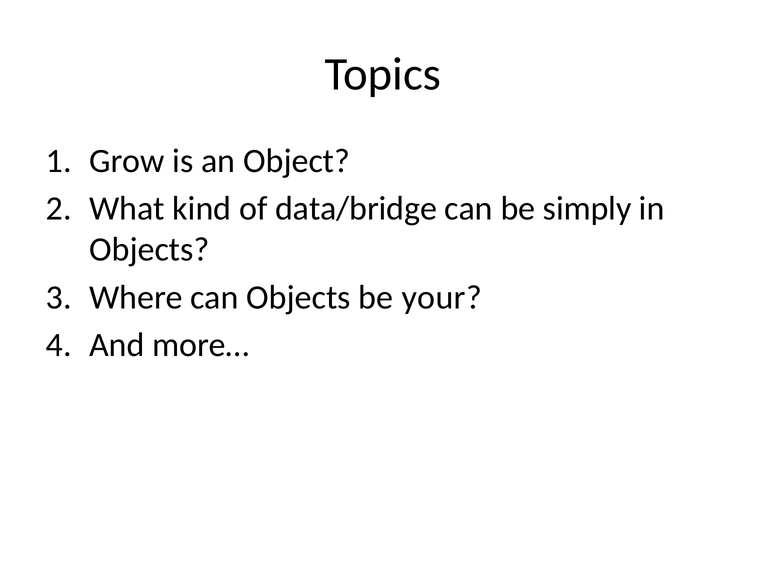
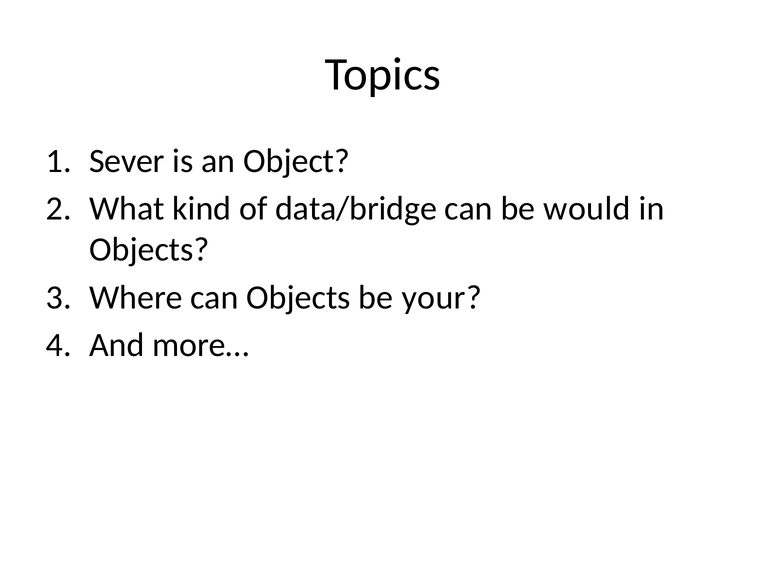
Grow: Grow -> Sever (127, 161)
simply: simply -> would (587, 208)
